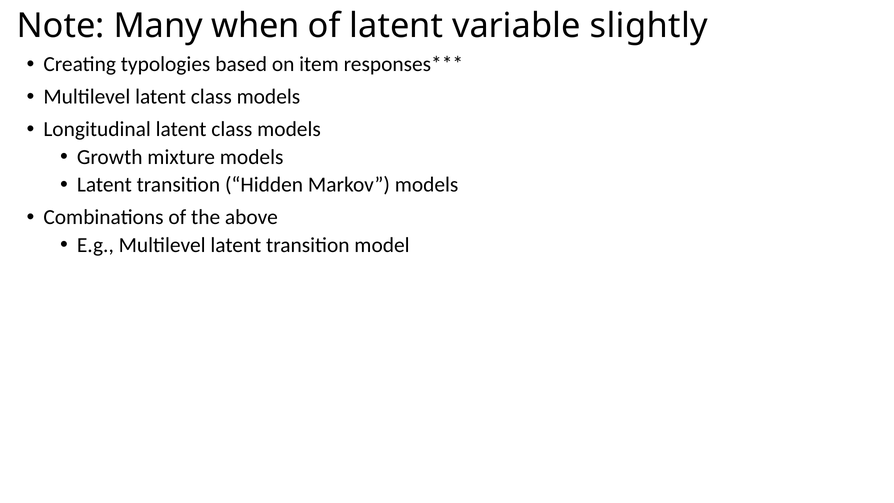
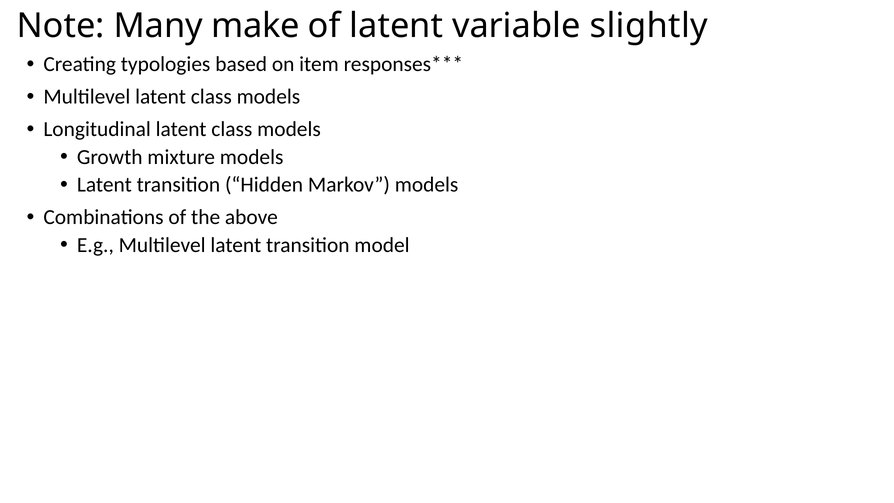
when: when -> make (255, 26)
